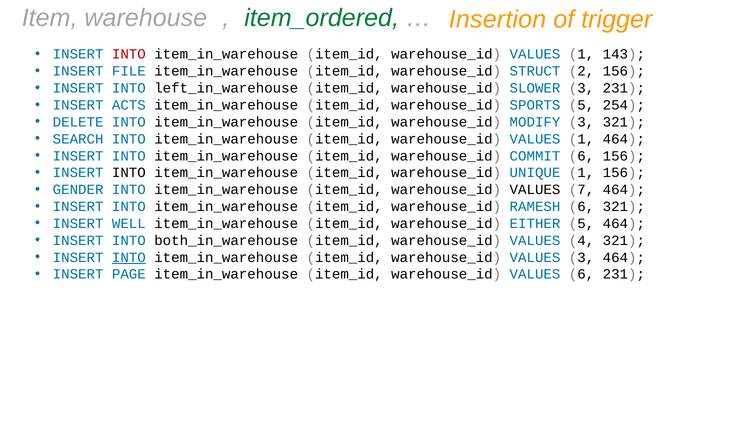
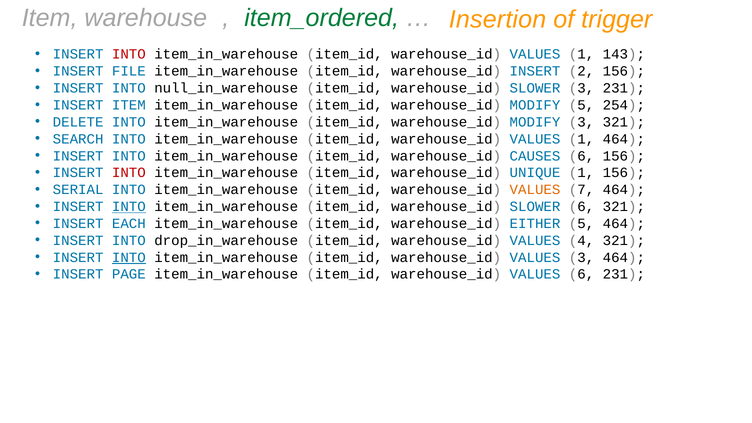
warehouse_id STRUCT: STRUCT -> INSERT (535, 71)
left_in_warehouse: left_in_warehouse -> null_in_warehouse (226, 88)
INSERT ACTS: ACTS -> ITEM (129, 105)
SPORTS: SPORTS -> MODIFY (535, 105)
COMMIT: COMMIT -> CAUSES (535, 156)
INTO colour: black -> red (129, 173)
GENDER: GENDER -> SERIAL (78, 190)
VALUES colour: black -> orange (535, 190)
INTO underline: none -> present (129, 207)
item_in_warehouse item_id warehouse_id RAMESH: RAMESH -> SLOWER (535, 207)
WELL: WELL -> EACH (129, 224)
both_in_warehouse: both_in_warehouse -> drop_in_warehouse (226, 240)
